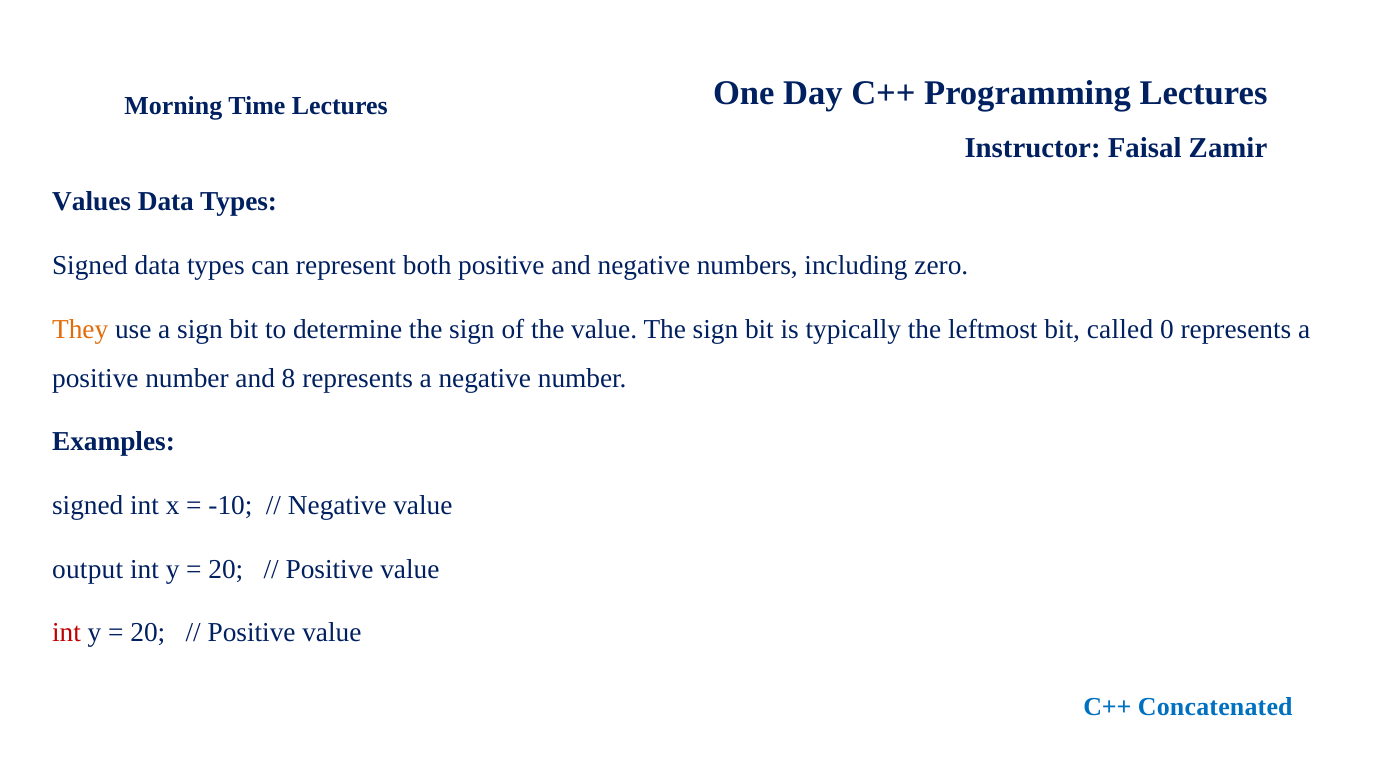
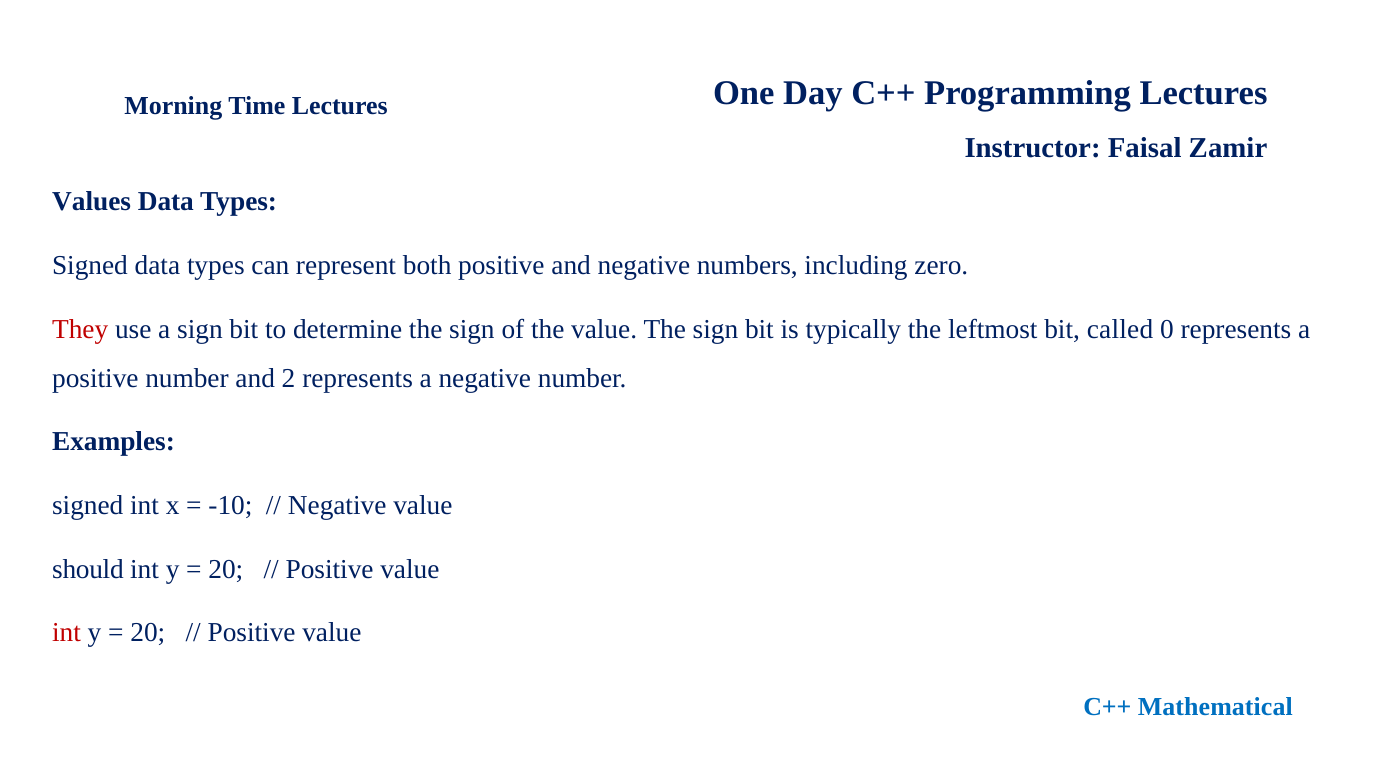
They colour: orange -> red (80, 329)
8: 8 -> 2 (289, 378)
output: output -> should (88, 569)
Concatenated: Concatenated -> Mathematical (1215, 707)
